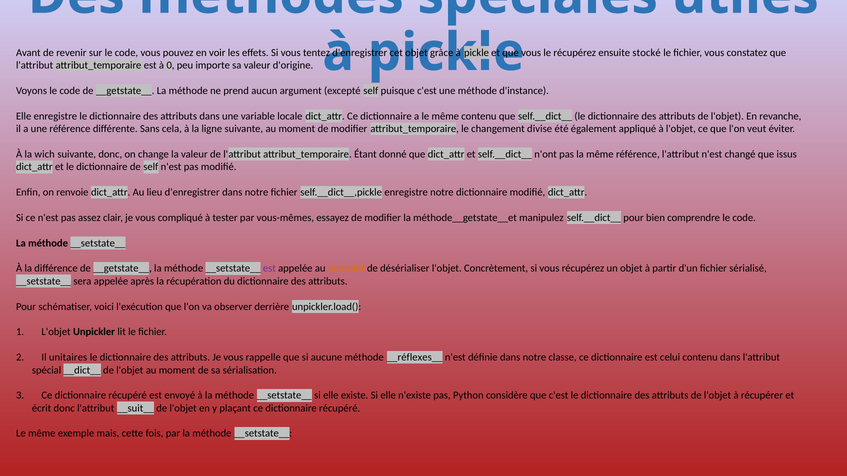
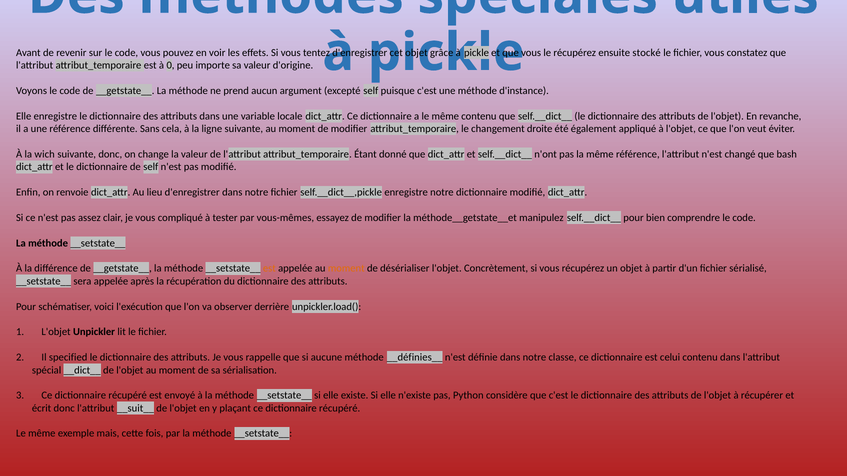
divise: divise -> droite (540, 129)
issus: issus -> bash (787, 154)
est colour: purple -> orange (269, 269)
unitaires: unitaires -> specified (68, 358)
__réflexes__: __réflexes__ -> __définies__ (415, 358)
